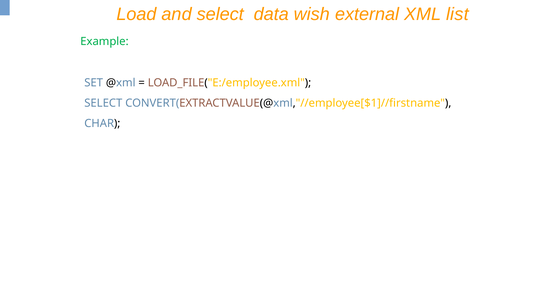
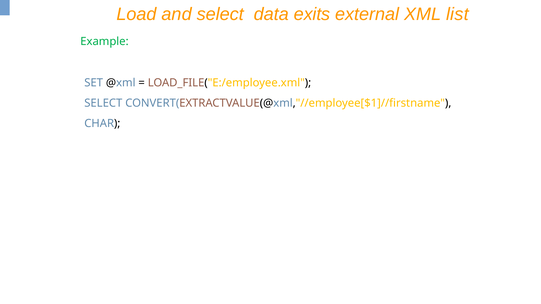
wish: wish -> exits (312, 14)
